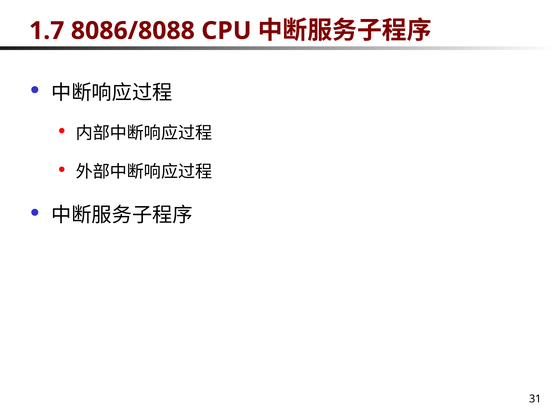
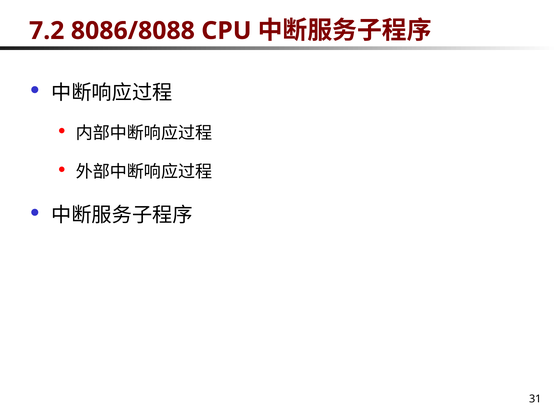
1.7: 1.7 -> 7.2 (47, 31)
